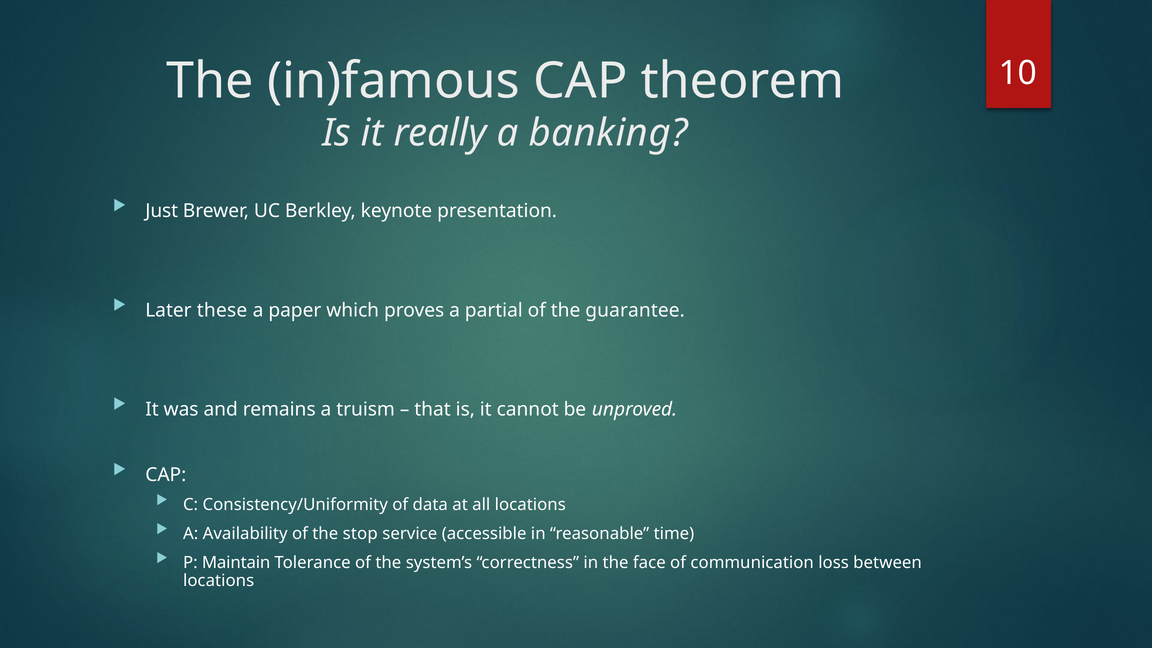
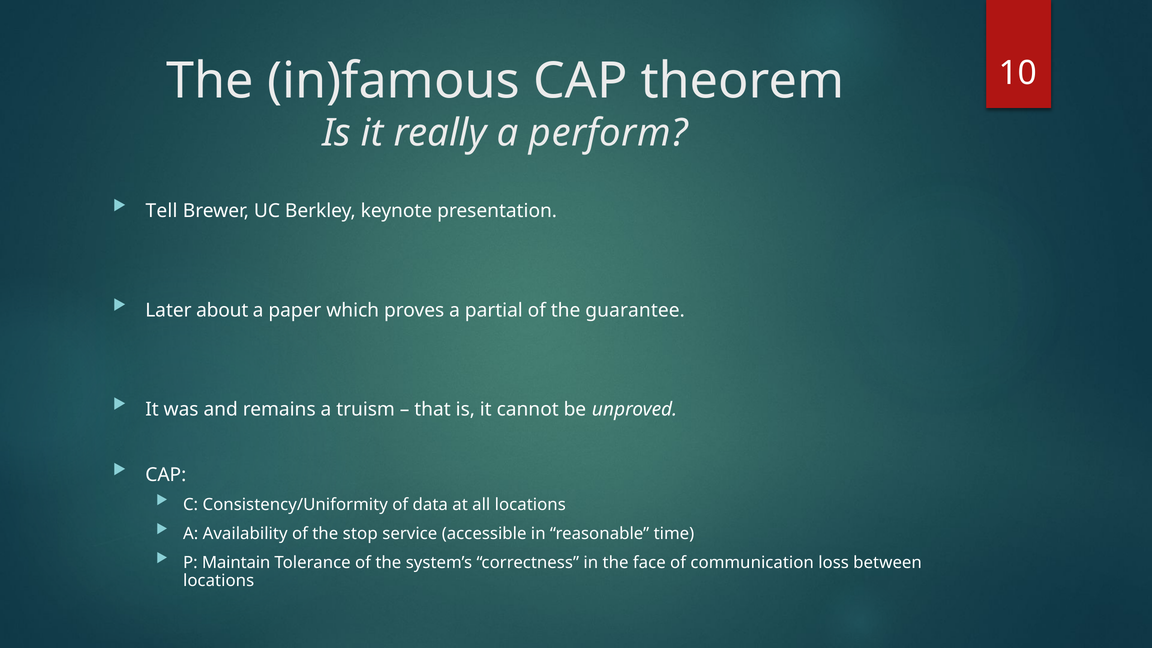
banking: banking -> perform (608, 133)
Just: Just -> Tell (162, 211)
these: these -> about (222, 310)
